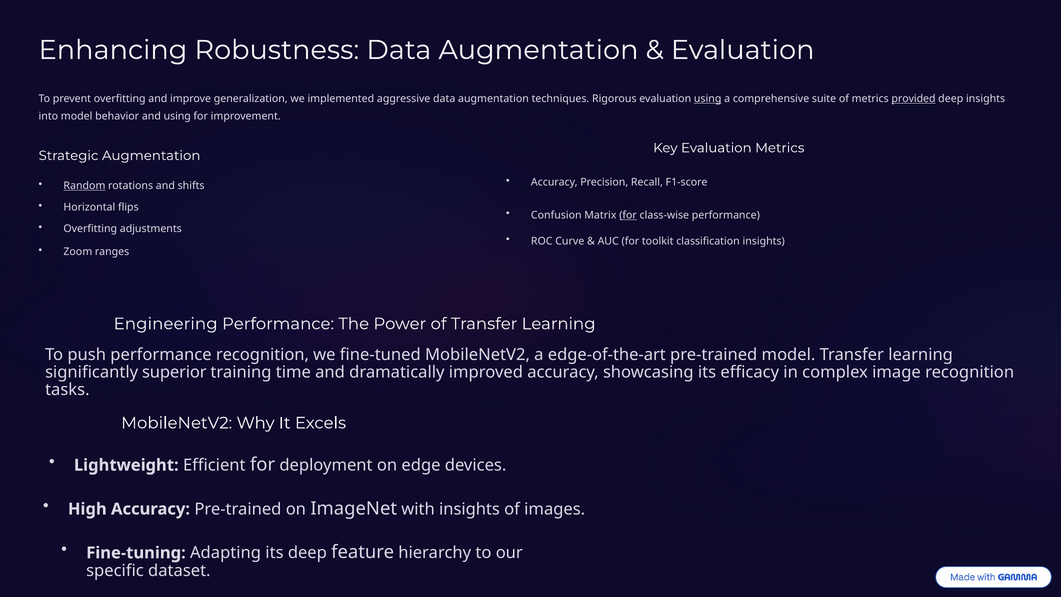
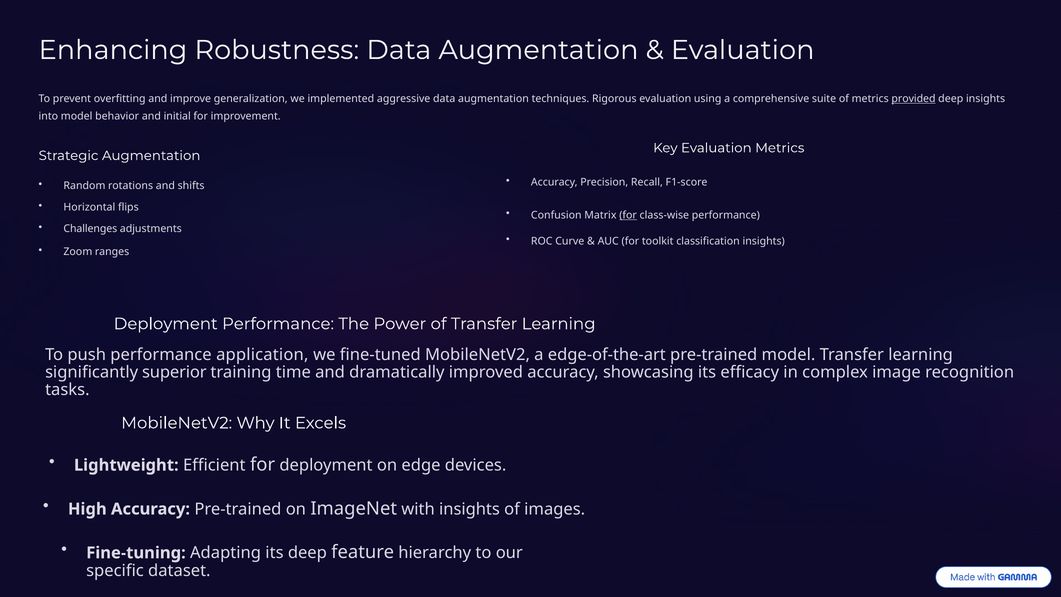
using underline: present -> none (708, 99)
and using: using -> initial (177, 116)
Random underline: present -> none (84, 186)
Overfitting: Overfitting -> Challenges (90, 229)
Engineering: Engineering -> Deployment (166, 324)
performance recognition: recognition -> application (262, 354)
